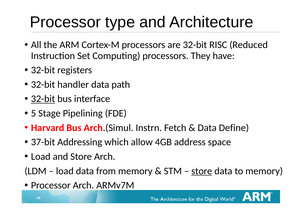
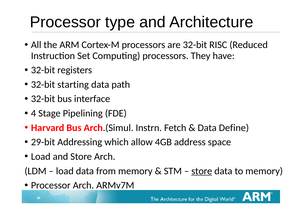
handler: handler -> starting (73, 85)
32-bit underline: present -> none (43, 99)
5: 5 -> 4 (33, 114)
37-bit: 37-bit -> 29-bit (43, 142)
